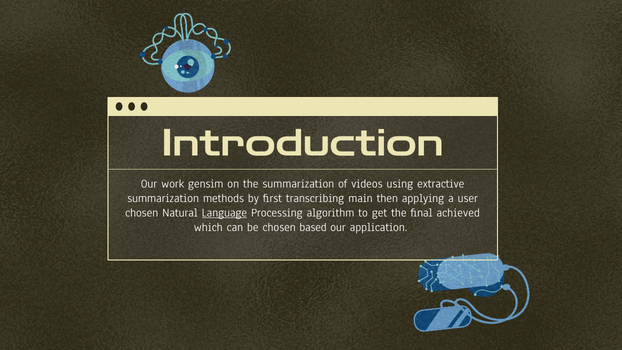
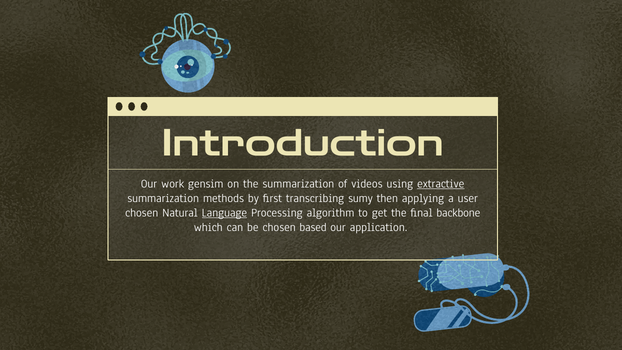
extractive underline: none -> present (441, 184)
main: main -> sumy (361, 198)
achieved: achieved -> backbone (458, 213)
